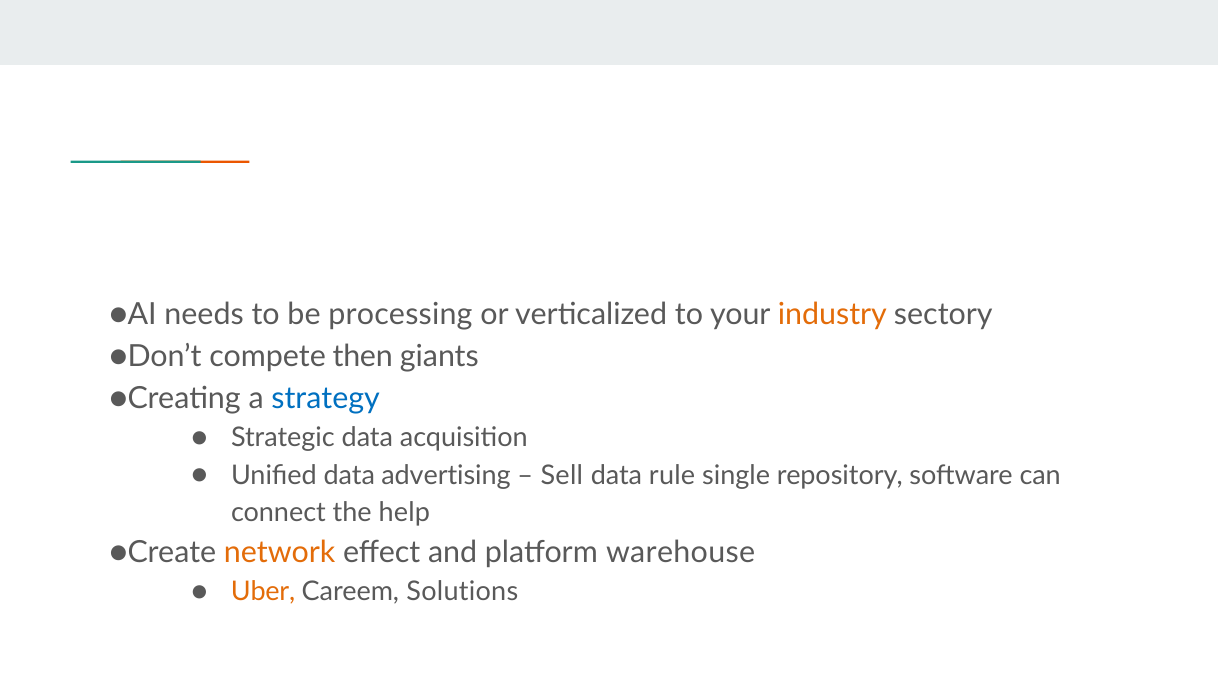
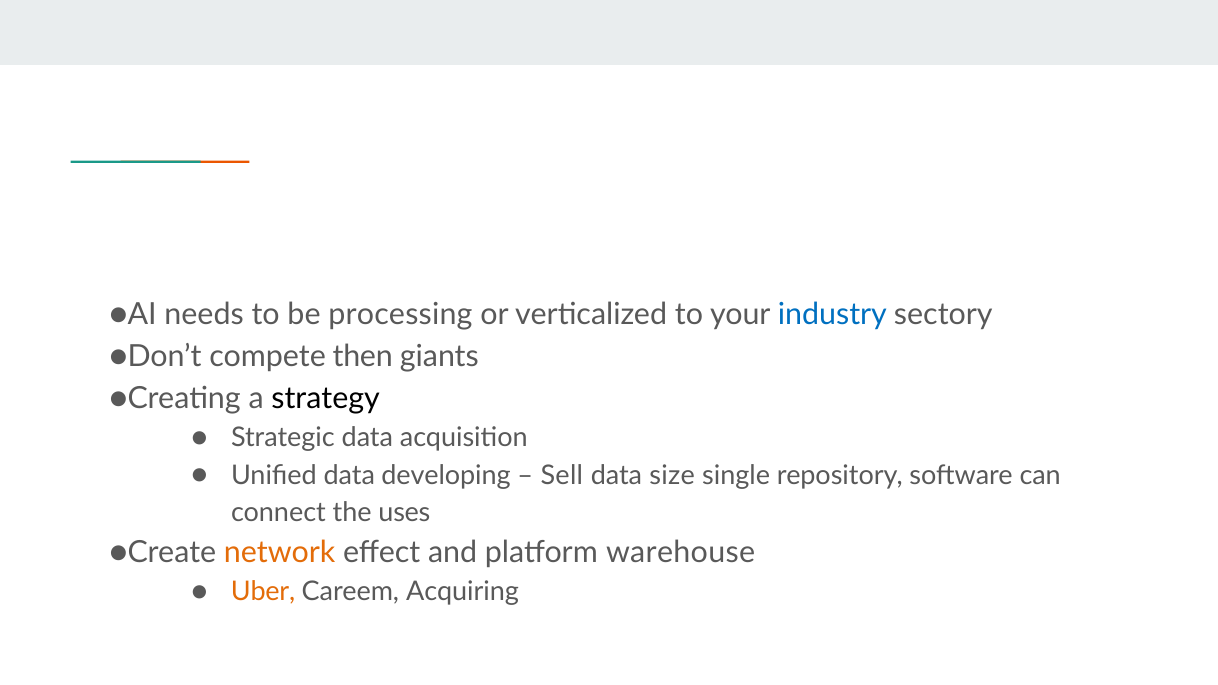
industry colour: orange -> blue (832, 315)
strategy colour: blue -> black (326, 399)
advertising: advertising -> developing (446, 475)
rule: rule -> size (672, 475)
help: help -> uses (404, 513)
Solutions: Solutions -> Acquiring (462, 592)
